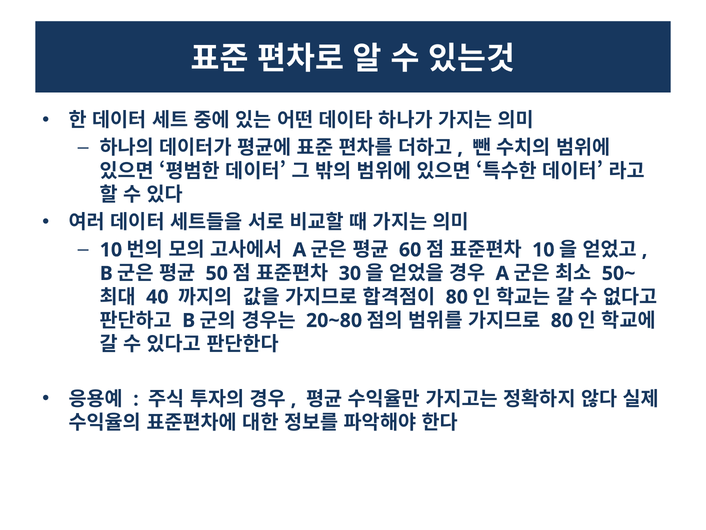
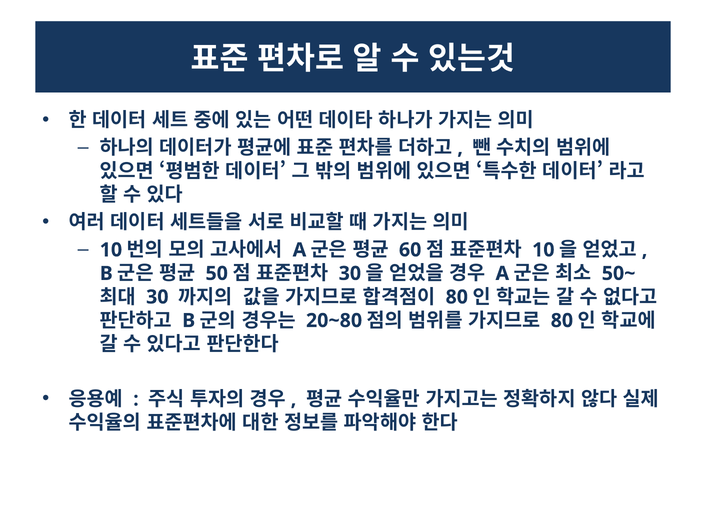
40: 40 -> 30 (157, 297)
